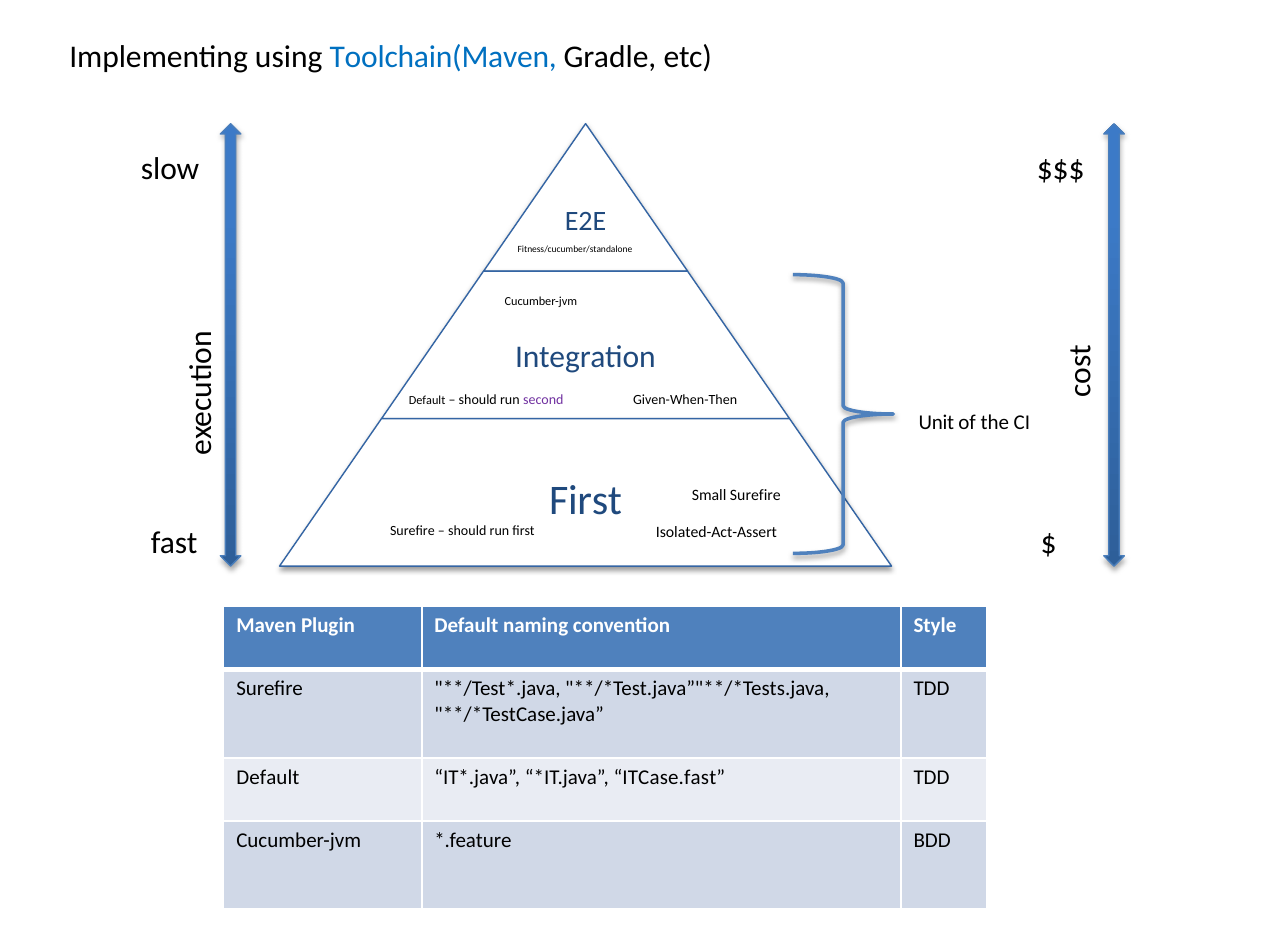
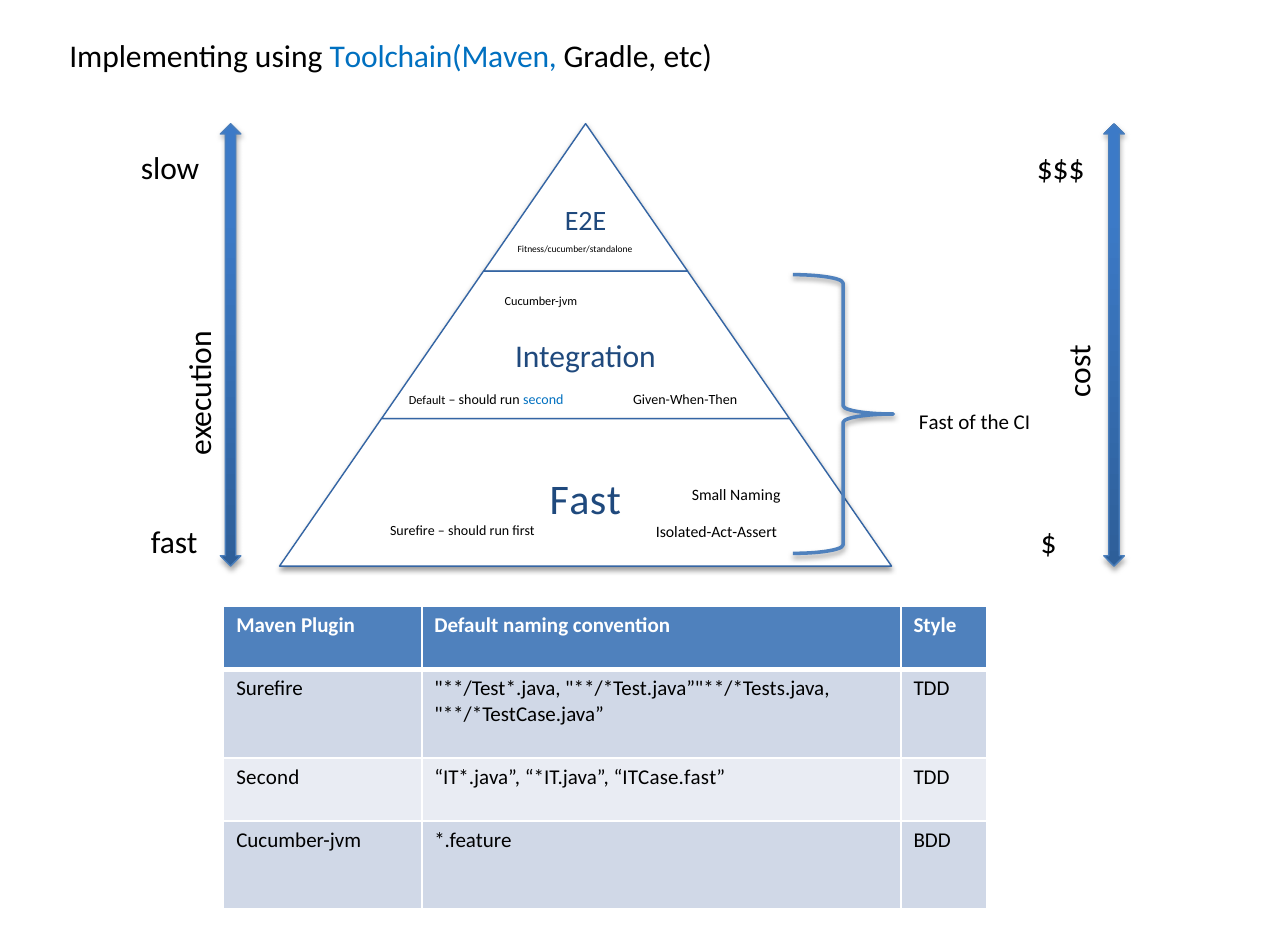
second colour: purple -> blue (543, 400)
Unit: Unit -> Fast (936, 422)
First: First -> Fast (585, 500)
Small Surefire: Surefire -> Naming (755, 495)
Default: Default -> Second (268, 777)
